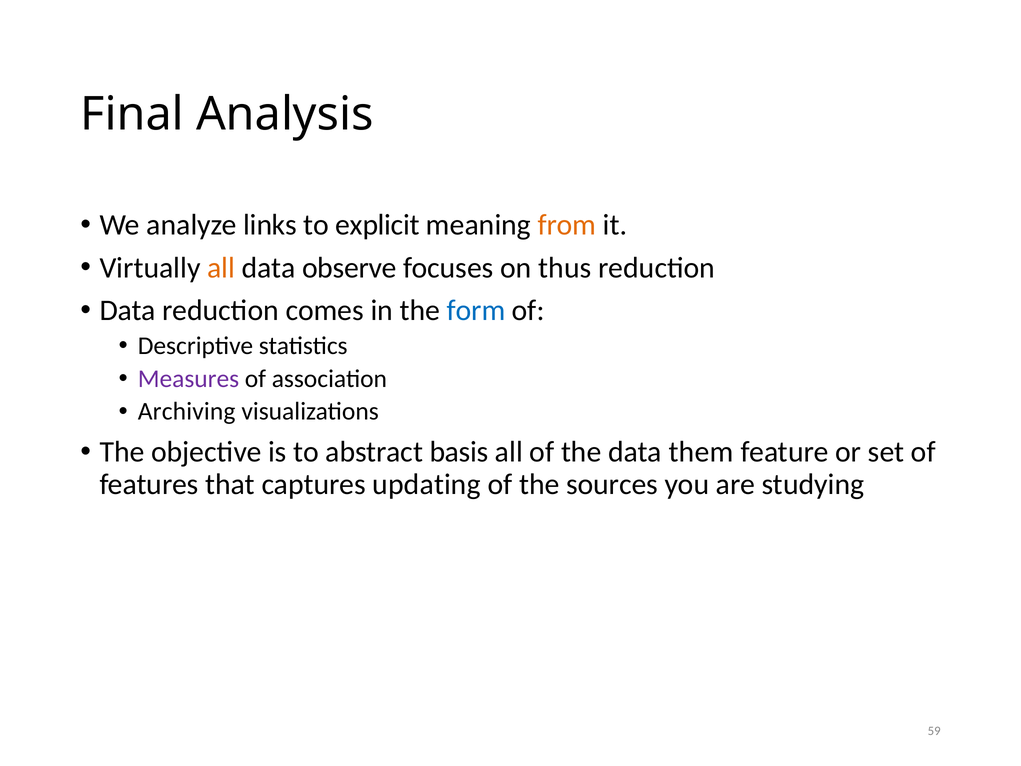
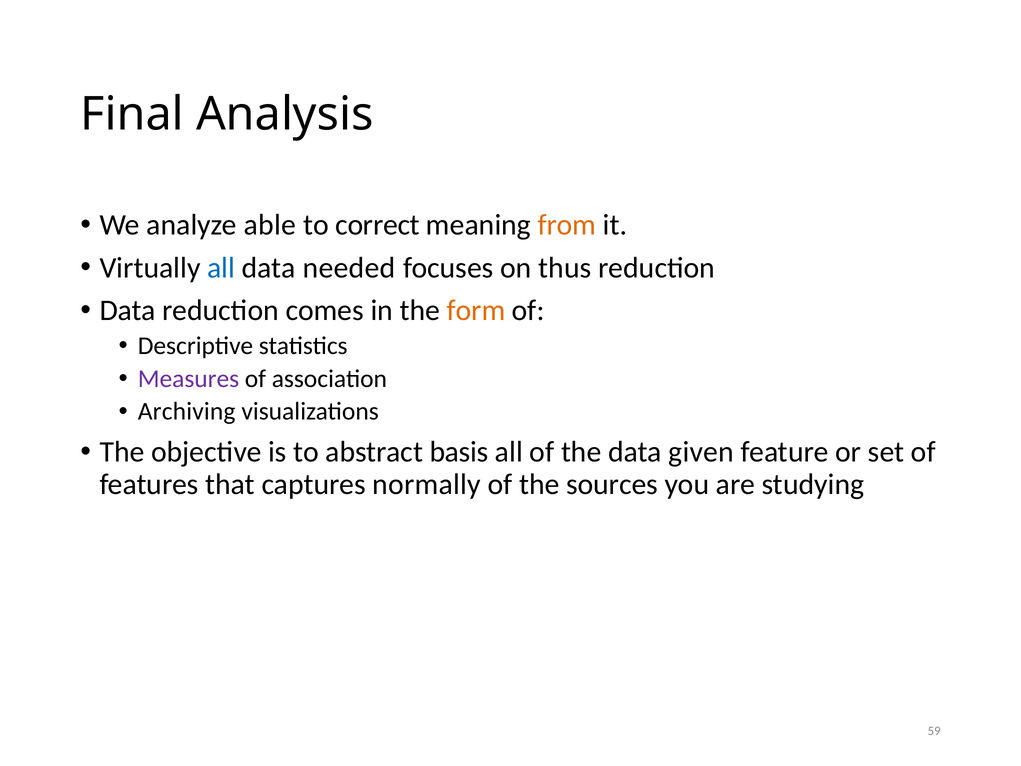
links: links -> able (270, 225)
explicit: explicit -> correct (378, 225)
all colour: orange -> blue (221, 268)
observe: observe -> needed (349, 268)
form colour: blue -> orange (476, 310)
them: them -> given (701, 452)
updating: updating -> normally (427, 484)
